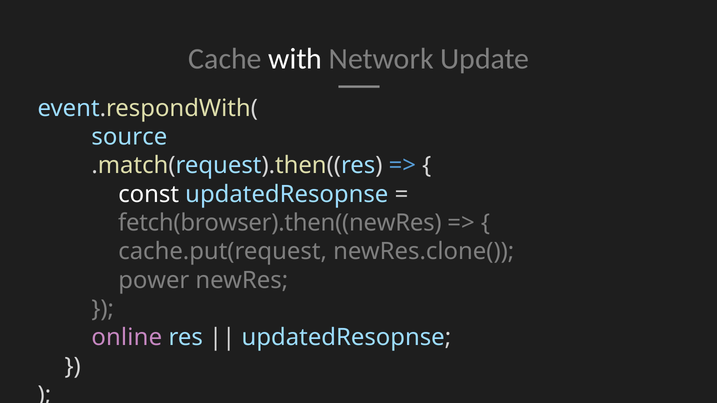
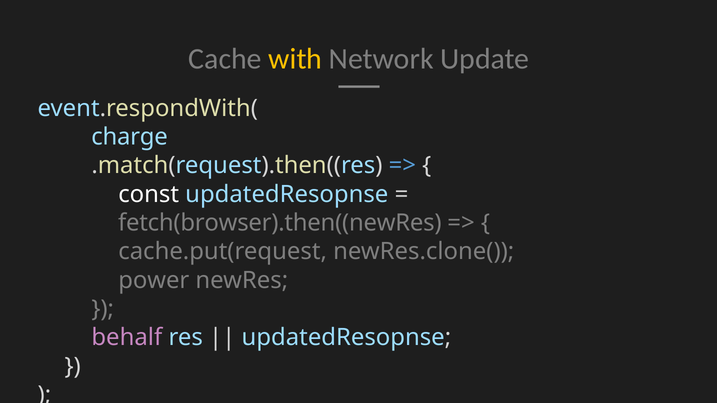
with colour: white -> yellow (295, 59)
source: source -> charge (130, 137)
online: online -> behalf (127, 338)
